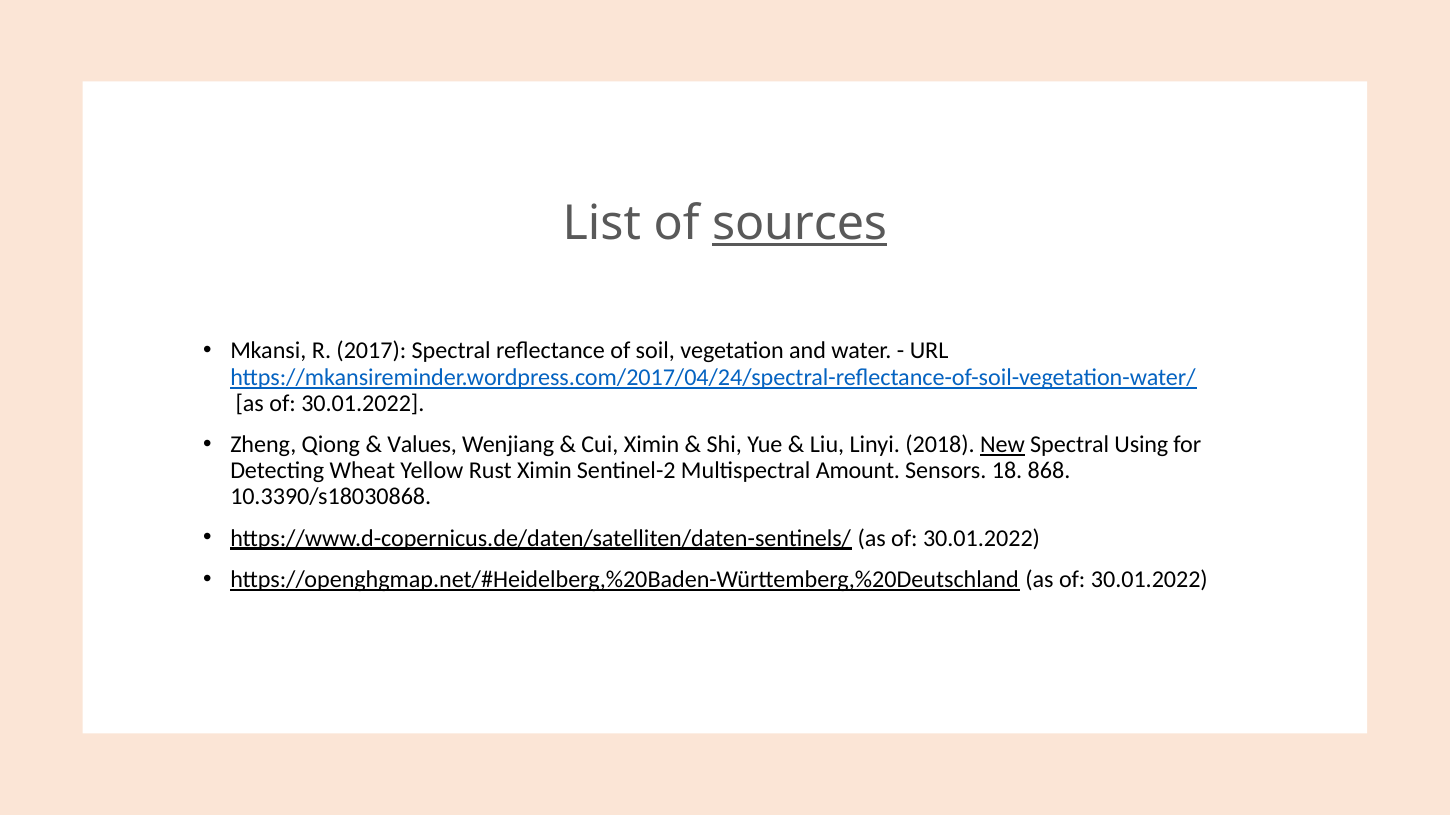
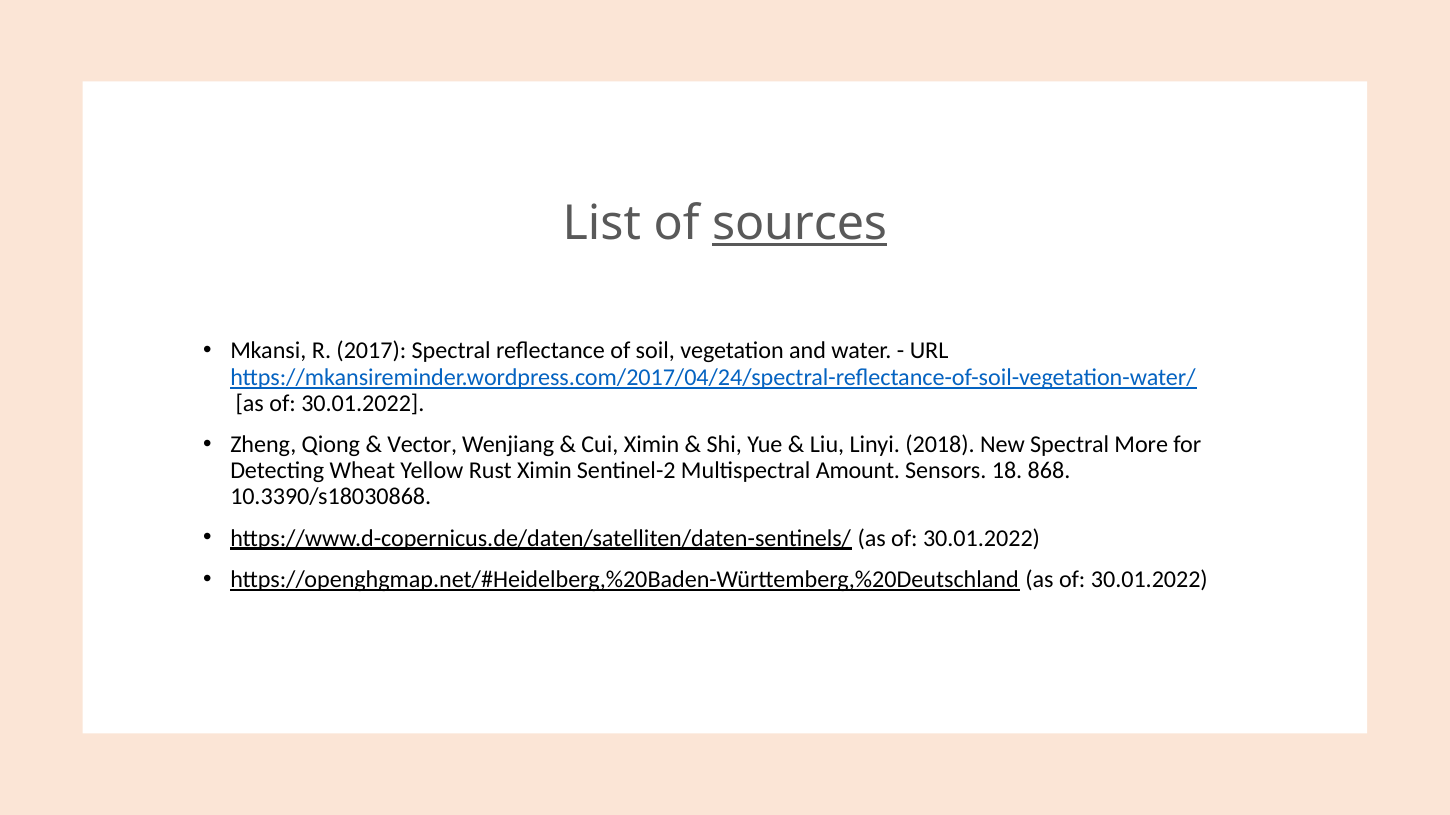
Values: Values -> Vector (422, 445)
New underline: present -> none (1002, 445)
Using: Using -> More (1141, 445)
